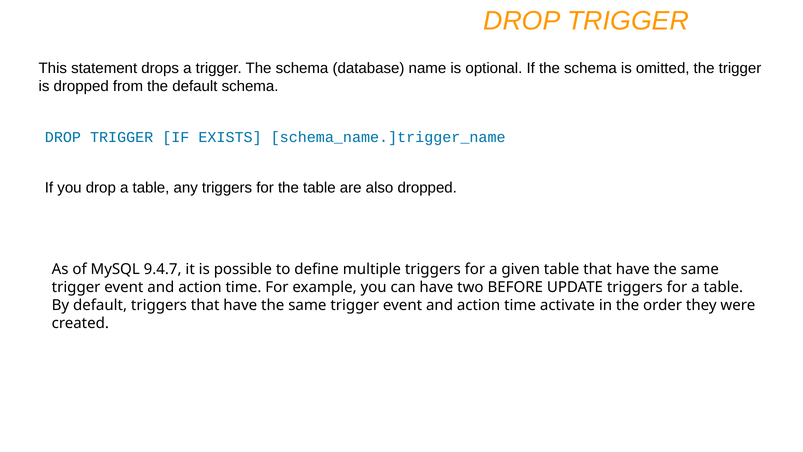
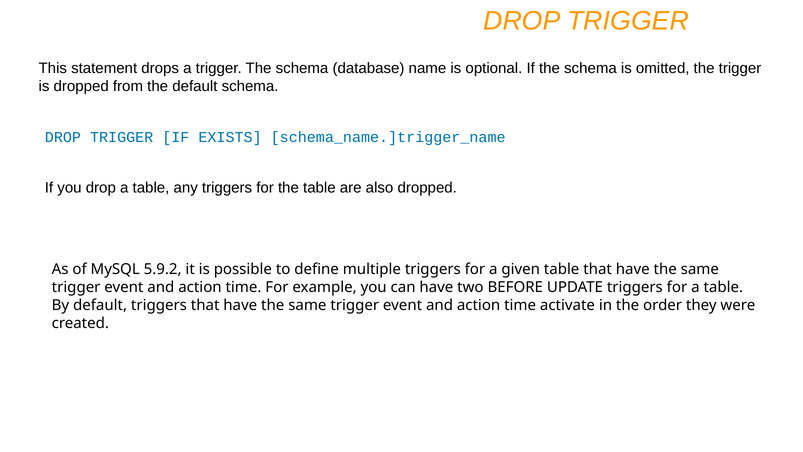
9.4.7: 9.4.7 -> 5.9.2 (163, 269)
